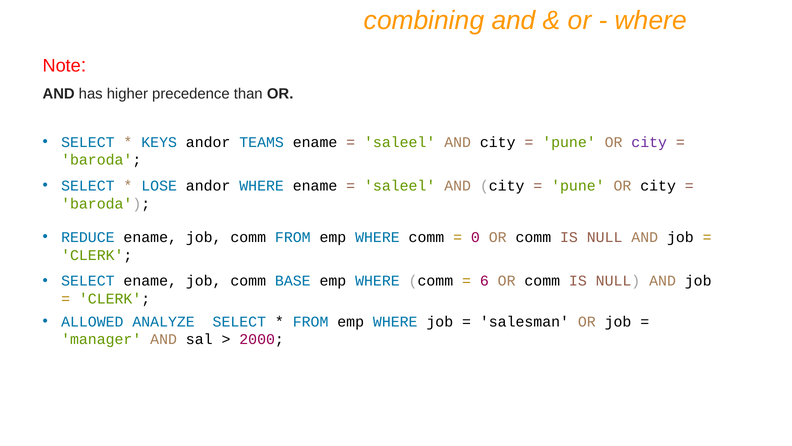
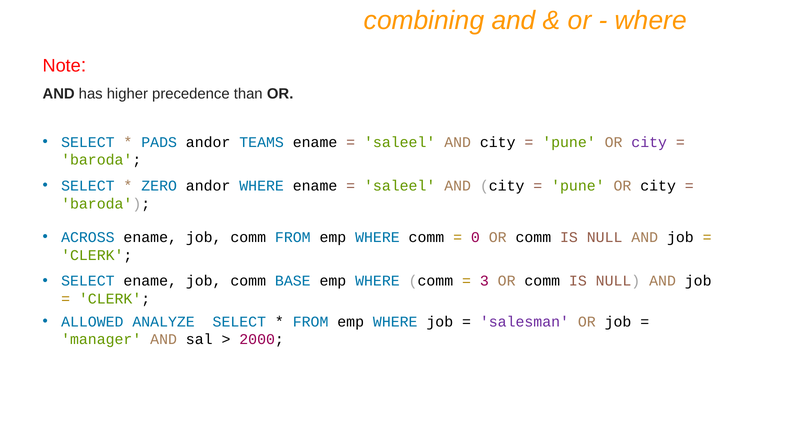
KEYS: KEYS -> PADS (159, 142)
LOSE: LOSE -> ZERO (159, 186)
REDUCE: REDUCE -> ACROSS (88, 237)
6: 6 -> 3 (484, 281)
salesman colour: black -> purple (524, 321)
